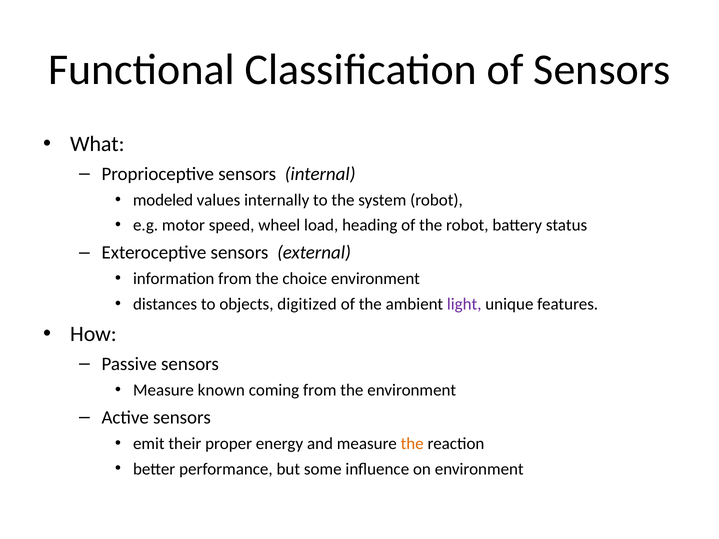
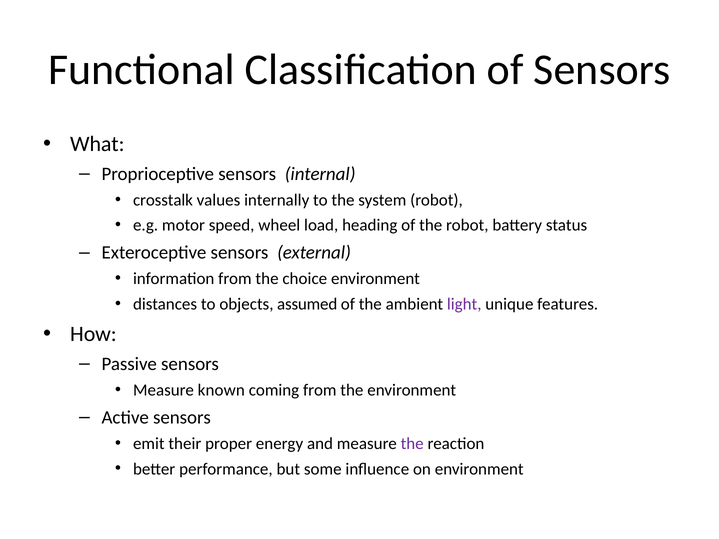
modeled: modeled -> crosstalk (163, 200)
digitized: digitized -> assumed (307, 304)
the colour: orange -> purple (412, 444)
